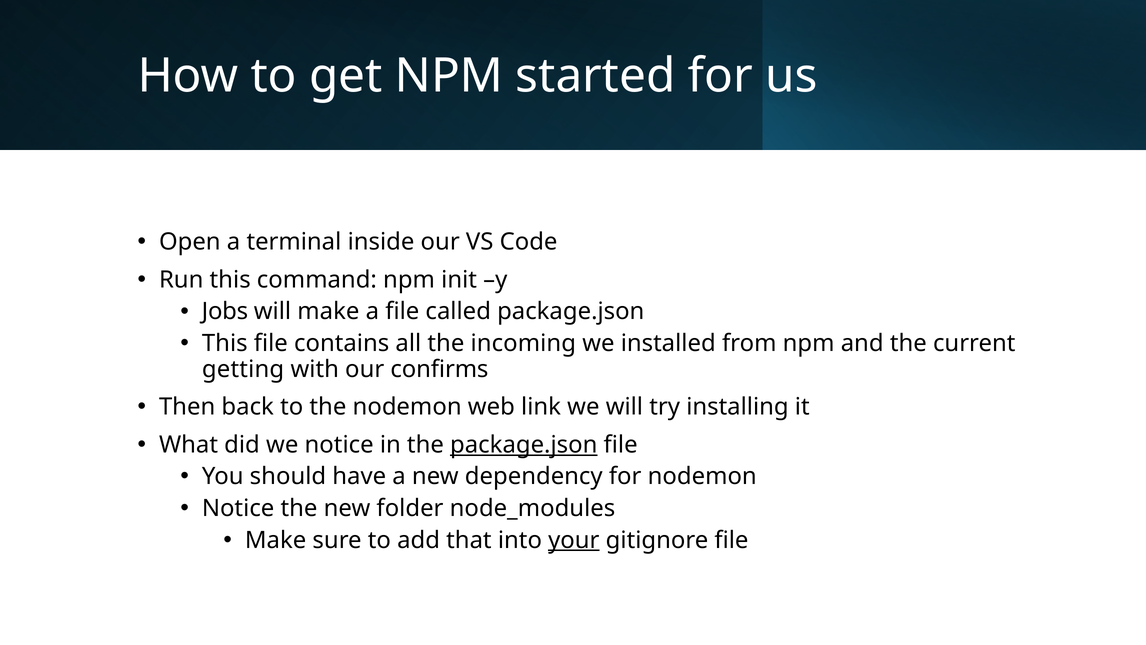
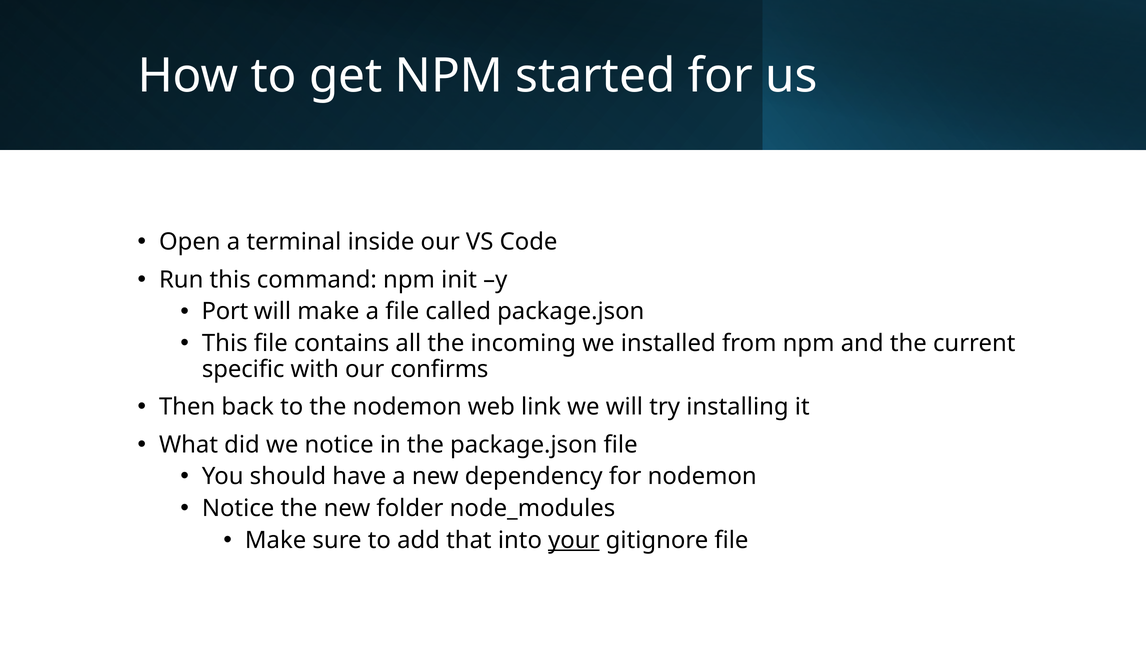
Jobs: Jobs -> Port (225, 311)
getting: getting -> specific (243, 369)
package.json underline: present -> none (524, 445)
